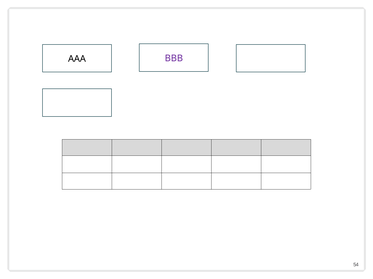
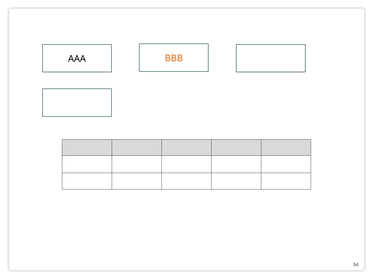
BBB colour: purple -> orange (174, 58)
